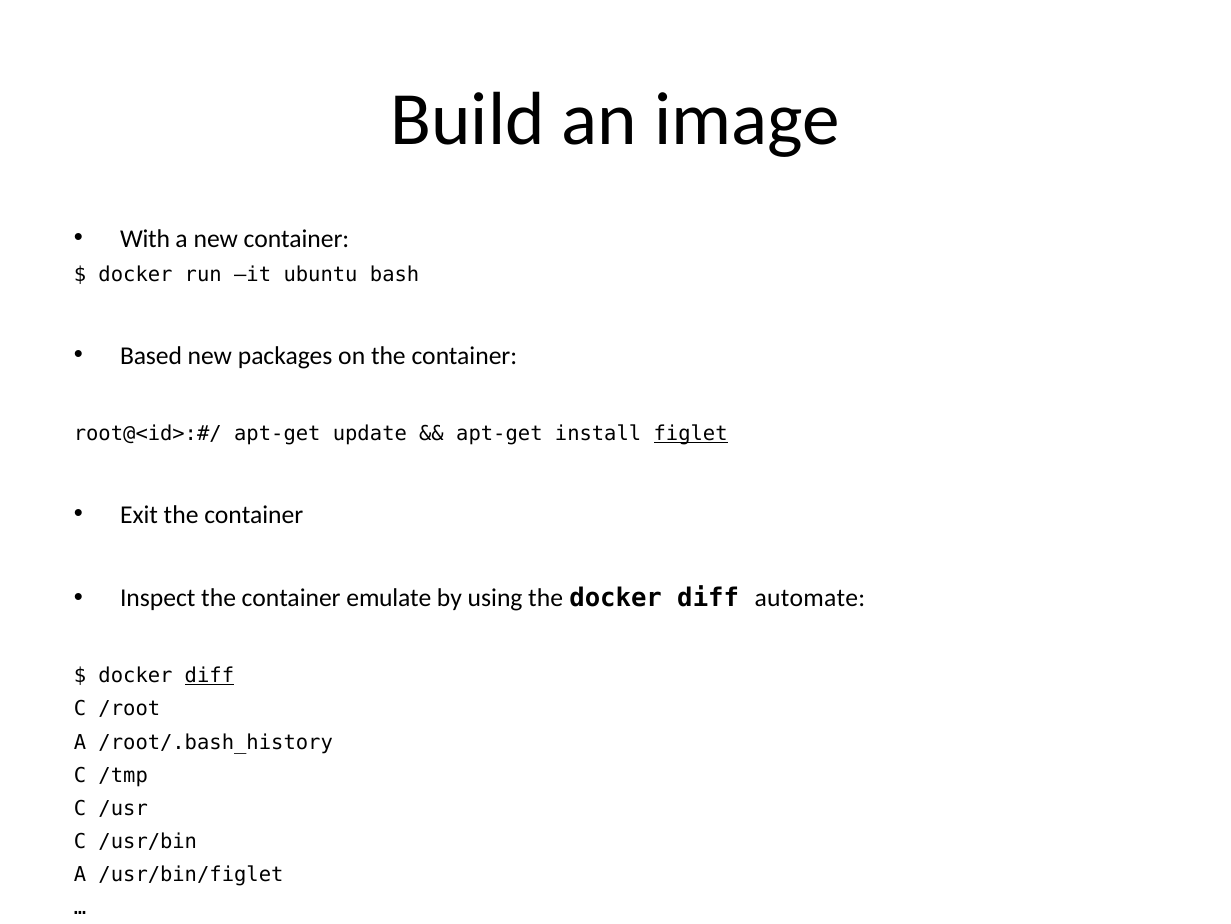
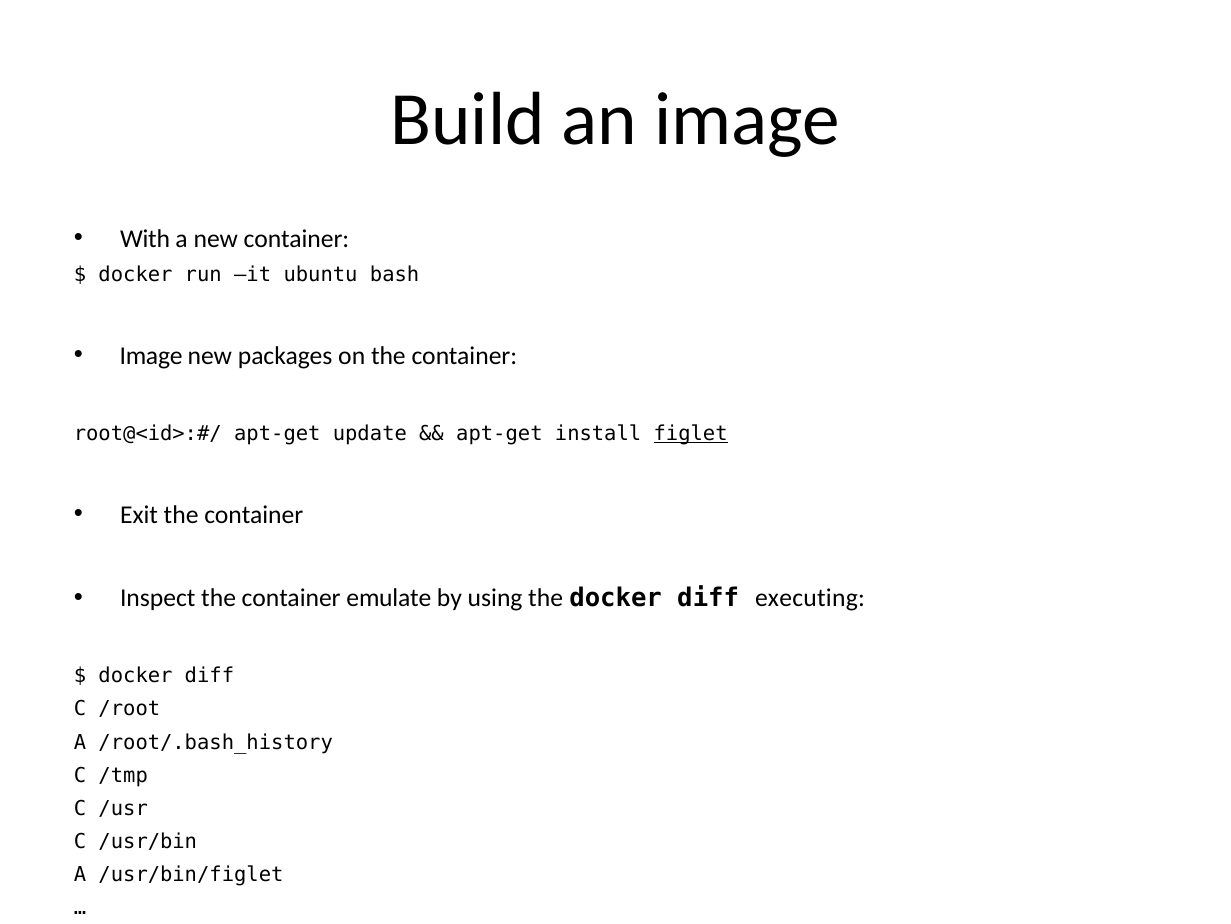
Based: Based -> Image (151, 356)
automate: automate -> executing (810, 598)
diff underline: present -> none (209, 675)
